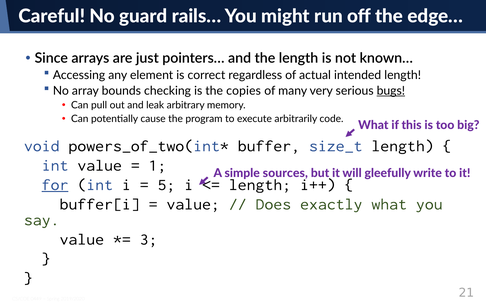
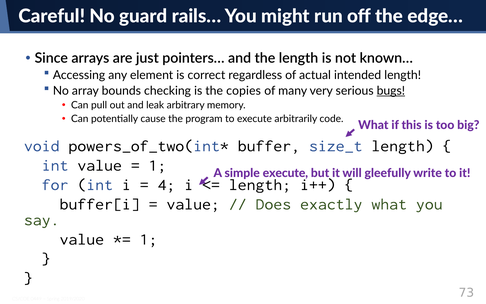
simple sources: sources -> execute (285, 173)
for underline: present -> none (55, 185)
5: 5 -> 4 (166, 185)
3: 3 -> 1 (149, 239)
21: 21 -> 73 (466, 292)
